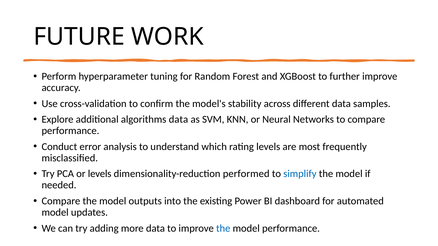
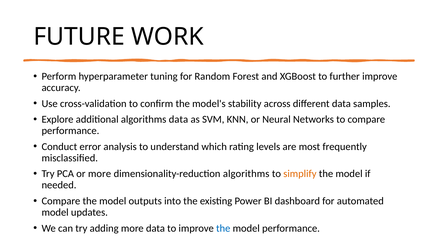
or levels: levels -> more (100, 174)
dimensionality-reduction performed: performed -> algorithms (246, 174)
simplify colour: blue -> orange (300, 174)
